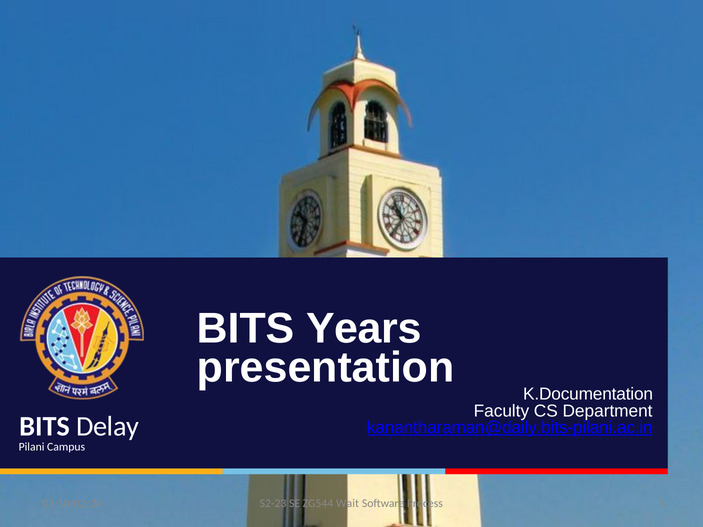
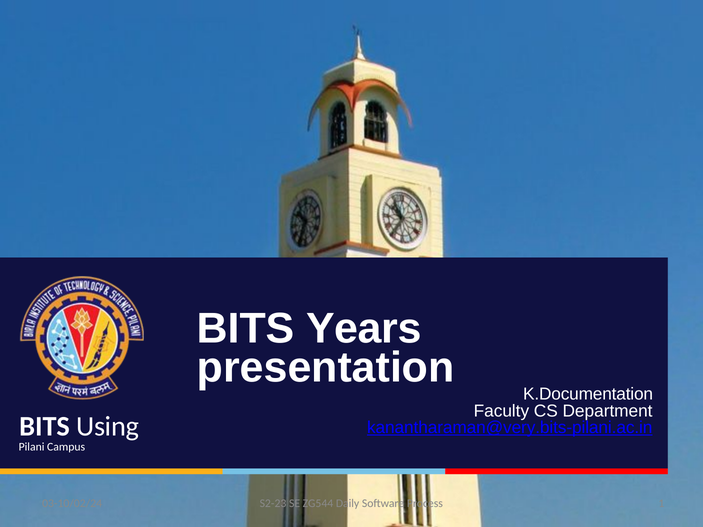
Delay: Delay -> Using (108, 427)
kanantharaman@daily.bits-pilani.ac.in: kanantharaman@daily.bits-pilani.ac.in -> kanantharaman@very.bits-pilani.ac.in (510, 428)
Wait: Wait -> Daily (348, 504)
